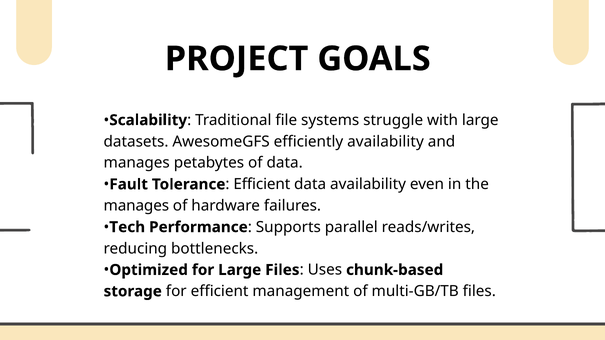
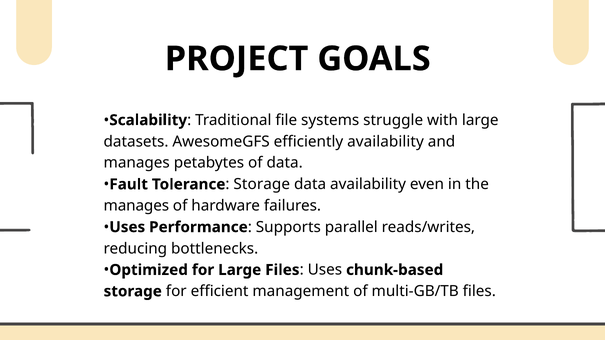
Efficient: Efficient -> Storage (262, 184)
Tech: Tech -> Uses (127, 227)
